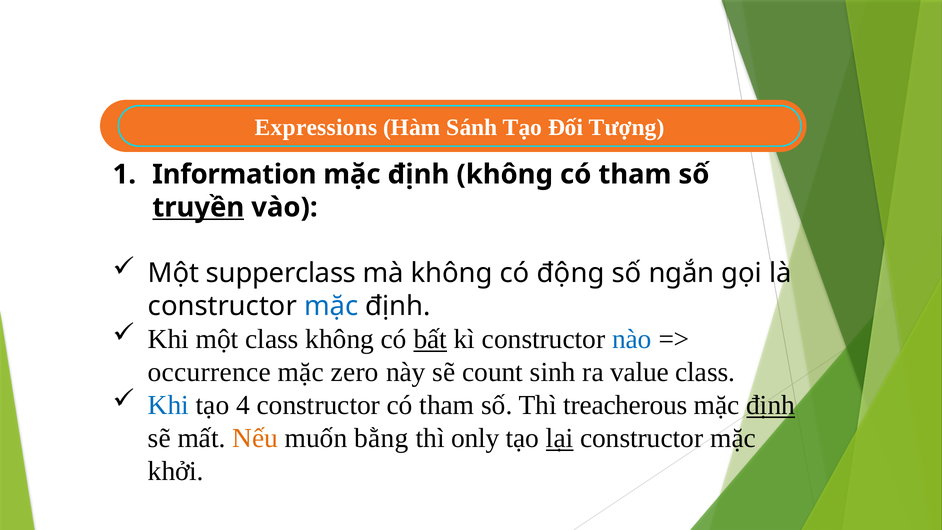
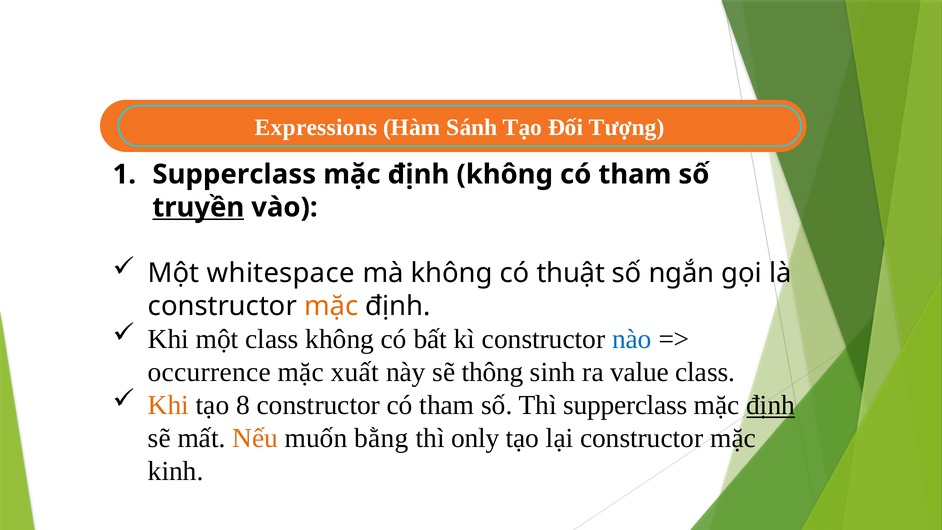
1 Information: Information -> Supperclass (234, 174)
supperclass: supperclass -> whitespace (281, 273)
động: động -> thuật (571, 273)
mặc colour: blue -> orange (331, 306)
bất underline: present -> none (430, 339)
zero: zero -> xuất (355, 372)
count: count -> thông (493, 372)
Khi colour: blue -> orange (168, 405)
4: 4 -> 8 (243, 405)
Thì treacherous: treacherous -> supperclass (625, 405)
lại underline: present -> none (560, 438)
khởi: khởi -> kinh (176, 471)
